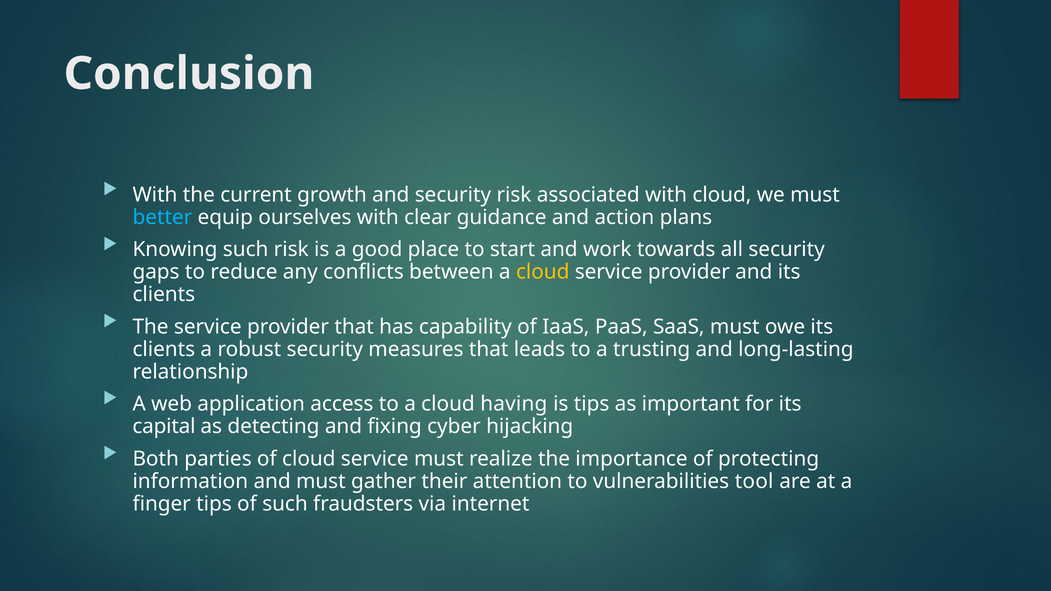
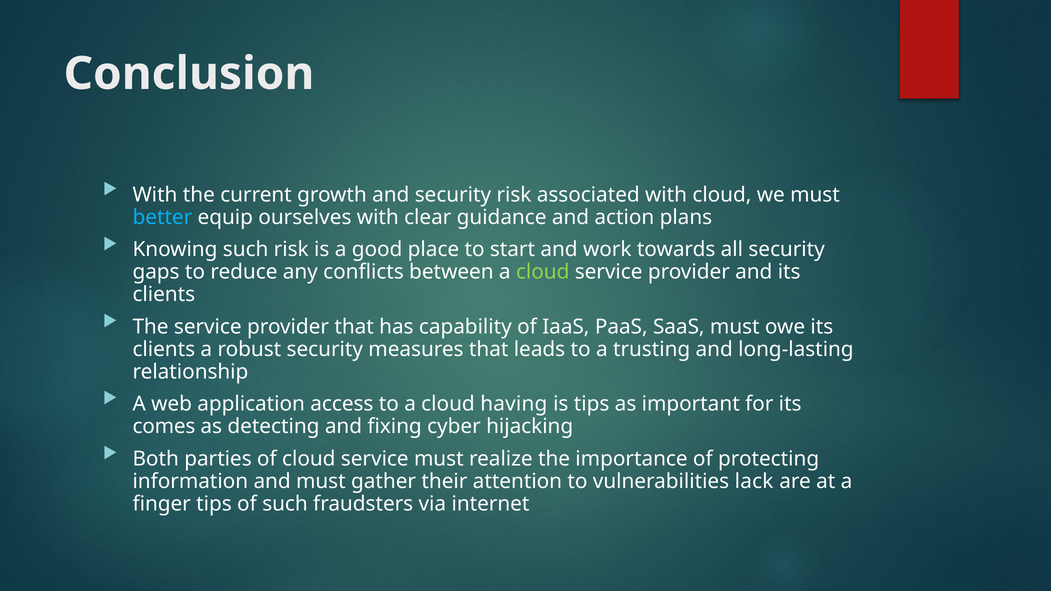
cloud colour: yellow -> light green (543, 272)
capital: capital -> comes (164, 427)
tool: tool -> lack (754, 481)
